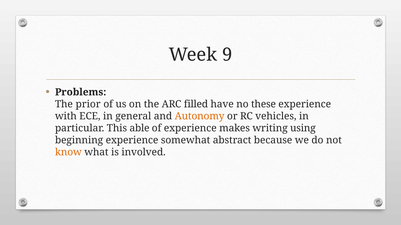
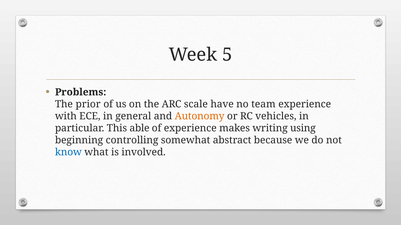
9: 9 -> 5 (227, 55)
filled: filled -> scale (196, 104)
these: these -> team (263, 104)
beginning experience: experience -> controlling (132, 140)
know colour: orange -> blue (68, 152)
